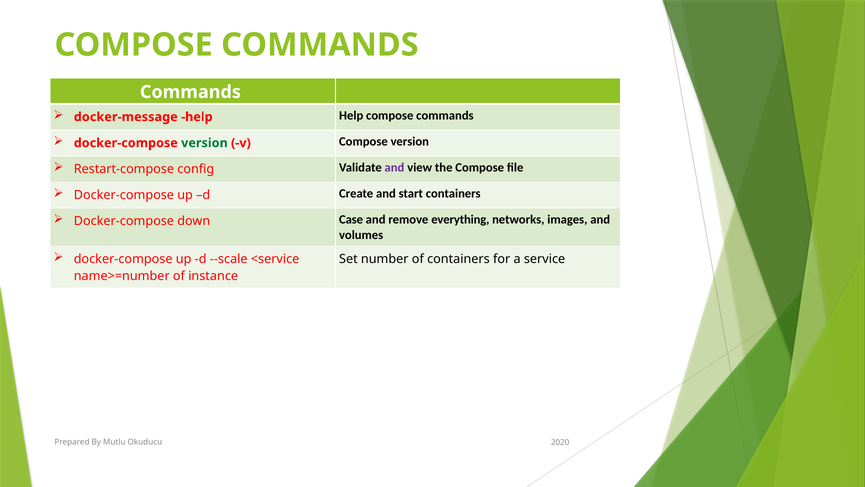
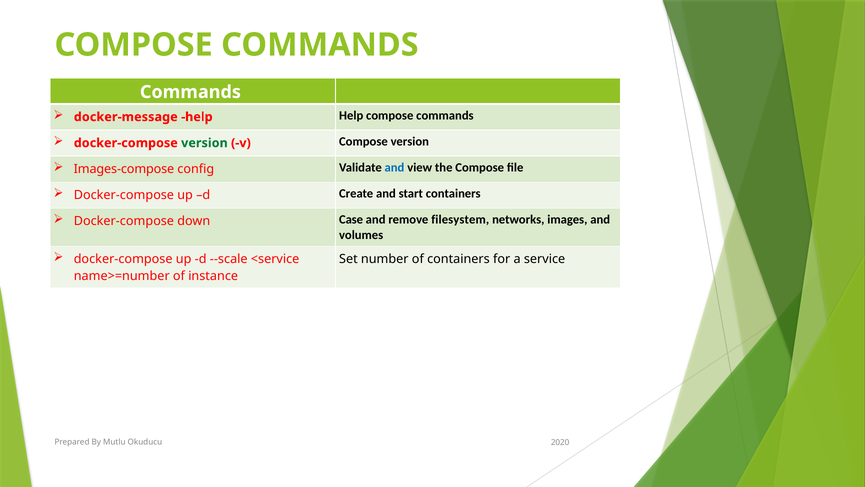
Restart-compose: Restart-compose -> Images-compose (124, 169)
and colour: purple -> blue (394, 167)
everything: everything -> filesystem (460, 219)
